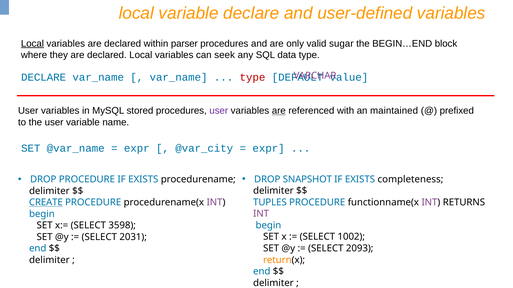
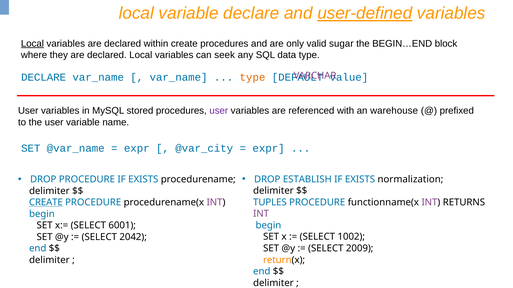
user-defined underline: none -> present (365, 13)
within parser: parser -> create (184, 44)
type colour: red -> orange (252, 78)
are underline: present -> none (279, 111)
maintained: maintained -> warehouse (394, 111)
SNAPSHOT: SNAPSHOT -> ESTABLISH (307, 180)
completeness: completeness -> normalization (410, 180)
3598: 3598 -> 6001 (122, 226)
2031: 2031 -> 2042 (133, 237)
2093: 2093 -> 2009 (360, 249)
